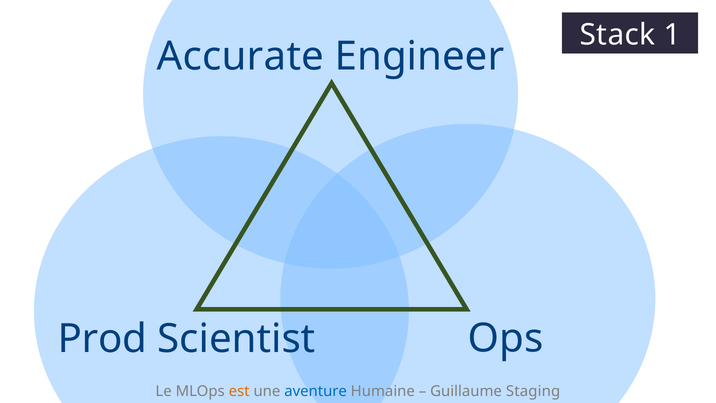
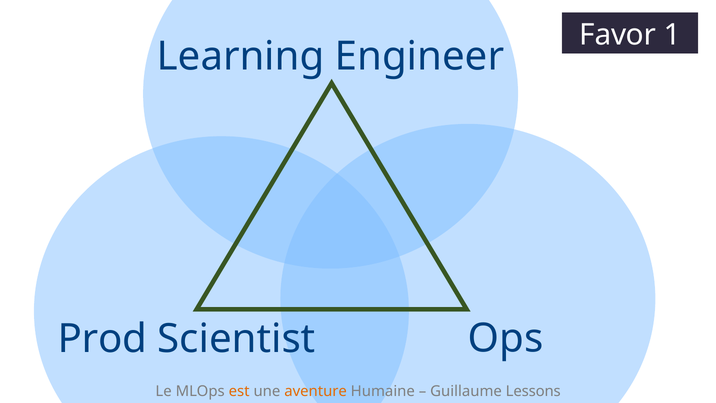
Stack: Stack -> Favor (618, 35)
Accurate: Accurate -> Learning (241, 56)
aventure colour: blue -> orange (316, 391)
Staging: Staging -> Lessons (533, 391)
